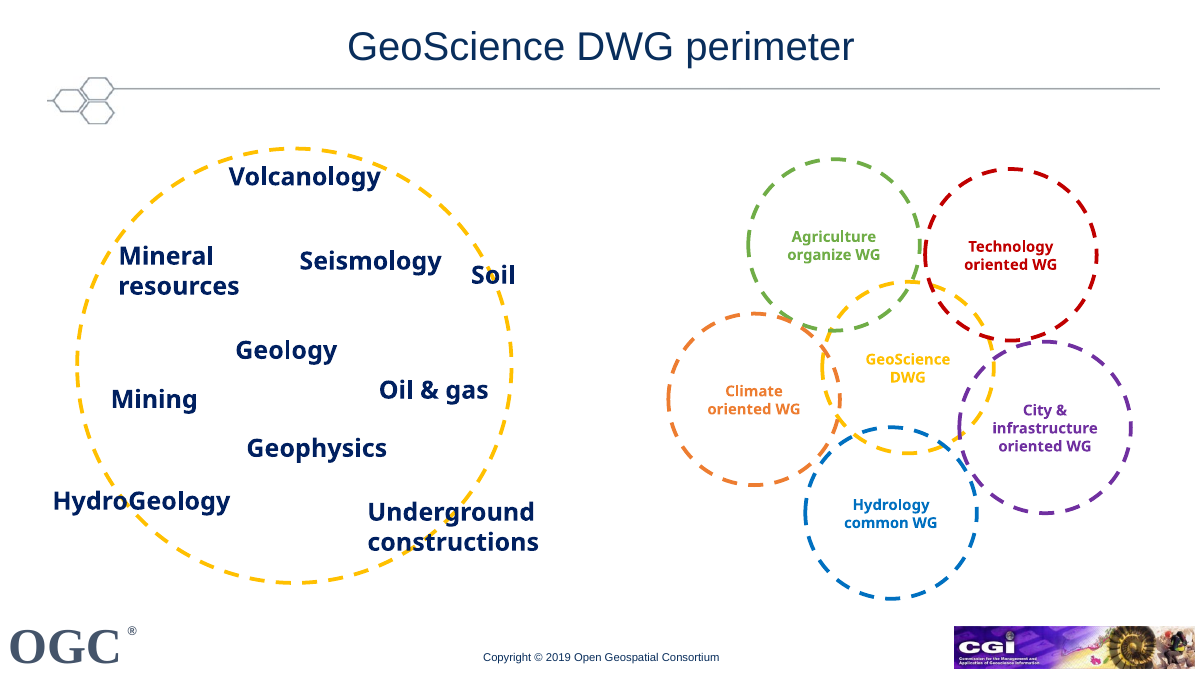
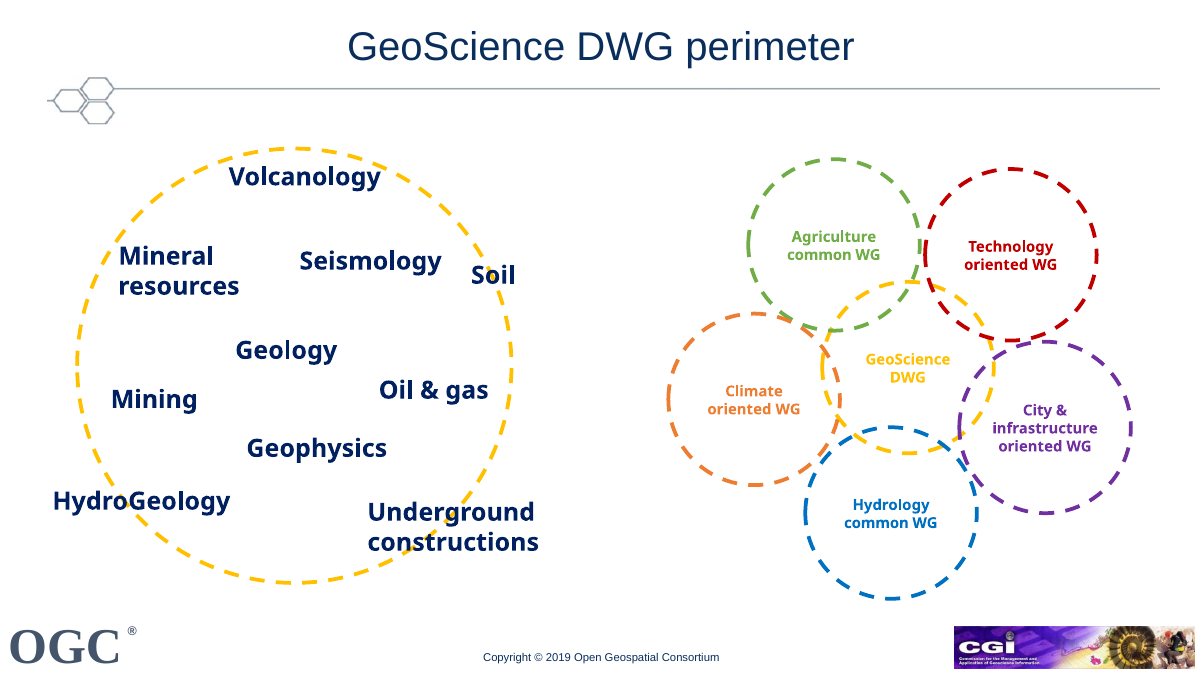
organize: organize -> common (819, 255)
